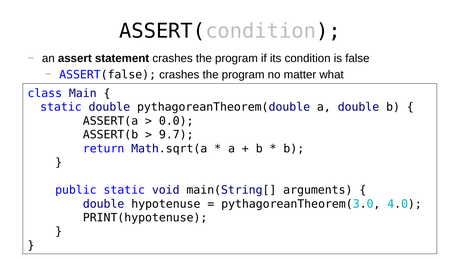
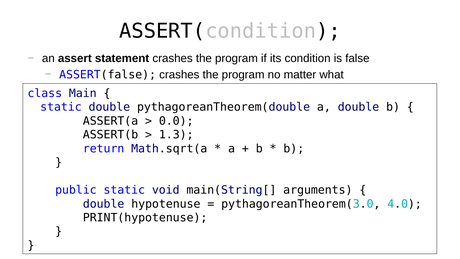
9.7: 9.7 -> 1.3 (176, 135)
